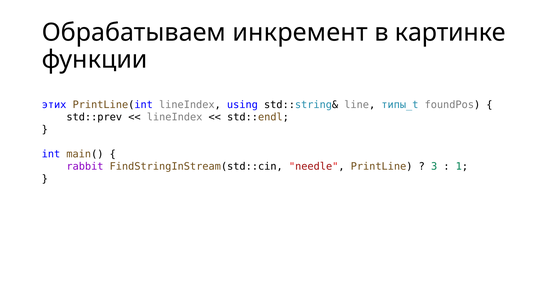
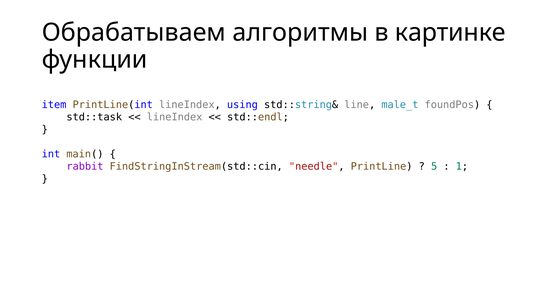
инкремент: инкремент -> алгоритмы (300, 32)
этих: этих -> item (54, 105)
типы_t: типы_t -> male_t (400, 105)
std::prev: std::prev -> std::task (94, 117)
3: 3 -> 5 (434, 167)
